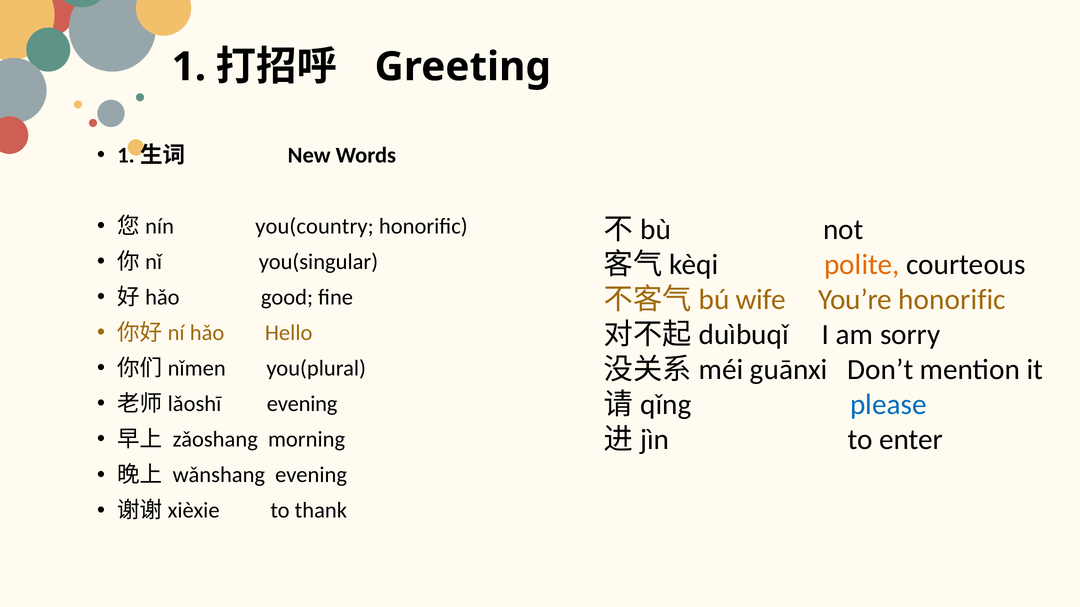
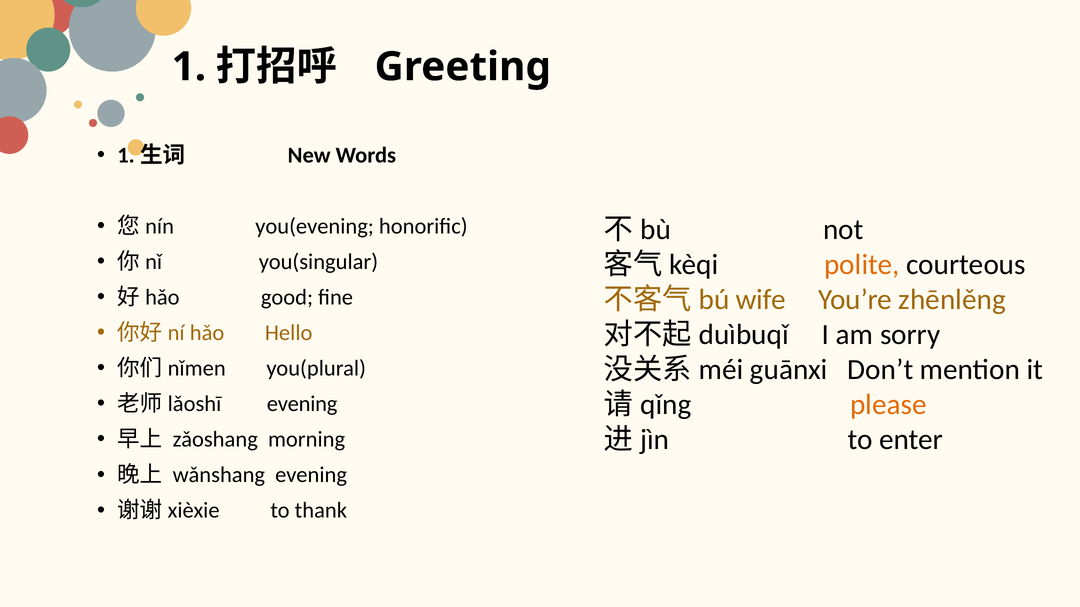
you(country: you(country -> you(evening (315, 227)
You’re honorific: honorific -> zhēnlěng (952, 300)
please colour: blue -> orange (888, 405)
